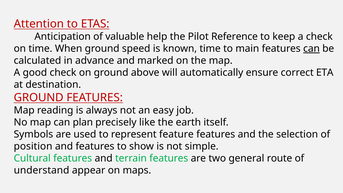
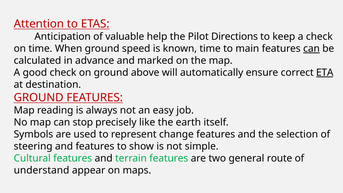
Reference: Reference -> Directions (235, 37)
ETA underline: none -> present (325, 73)
plan: plan -> stop (83, 122)
feature: feature -> change (176, 134)
position: position -> steering (33, 146)
